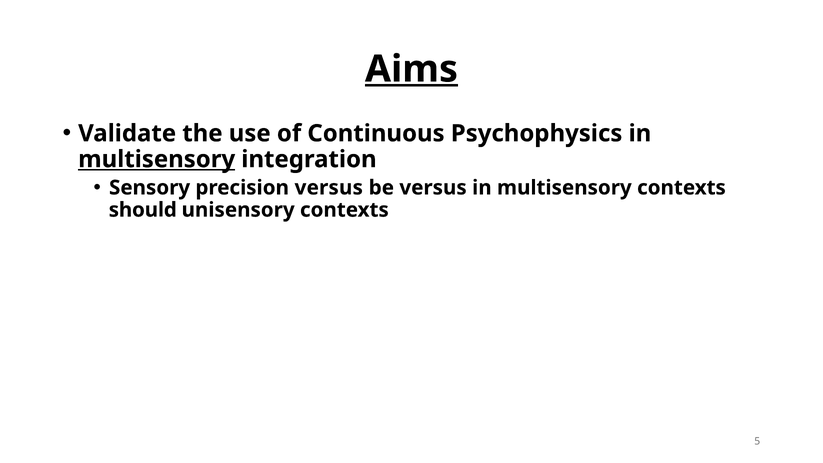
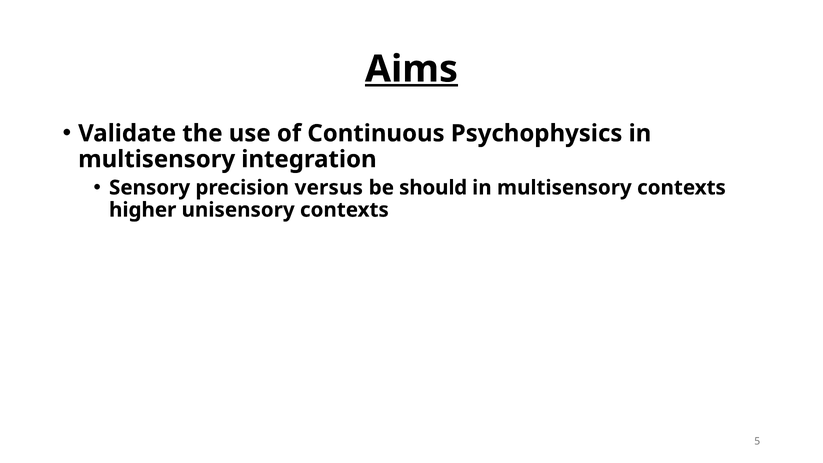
multisensory underline: present -> none (157, 159)
be versus: versus -> should (433, 188)
should: should -> higher (143, 210)
